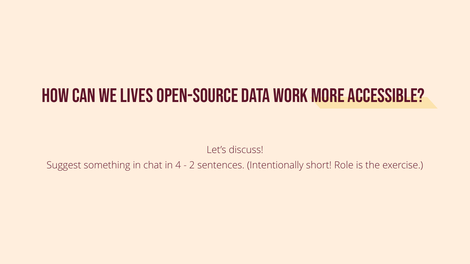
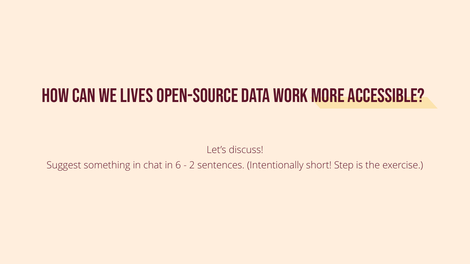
4: 4 -> 6 (178, 165)
Role: Role -> Step (344, 165)
